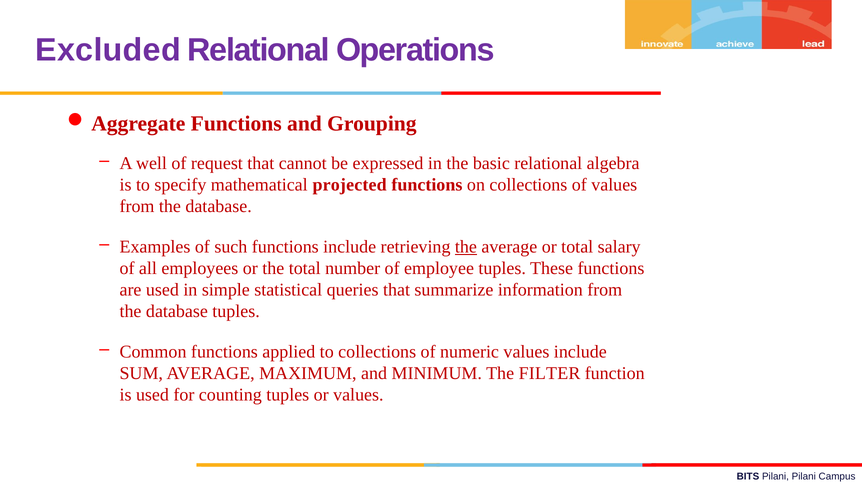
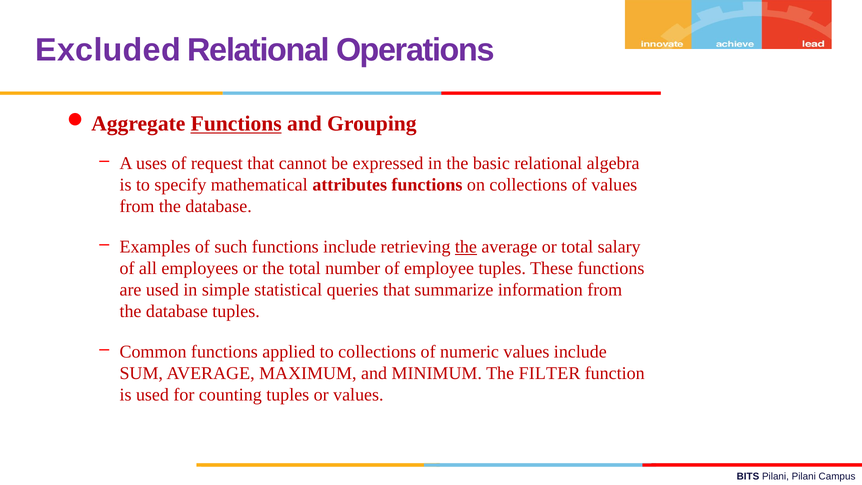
Functions underline: none -> present (236, 124)
well: well -> uses (152, 163)
projected: projected -> attributes (350, 185)
